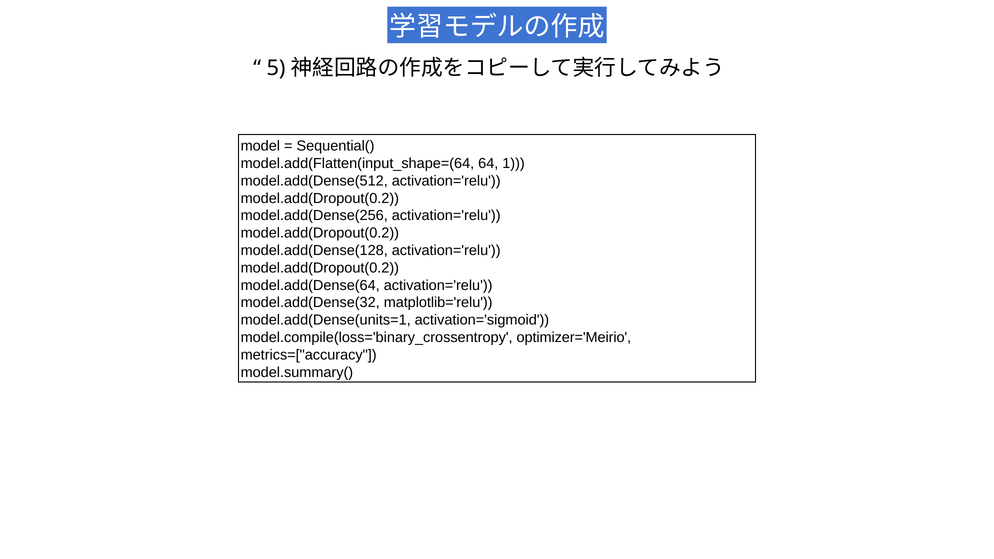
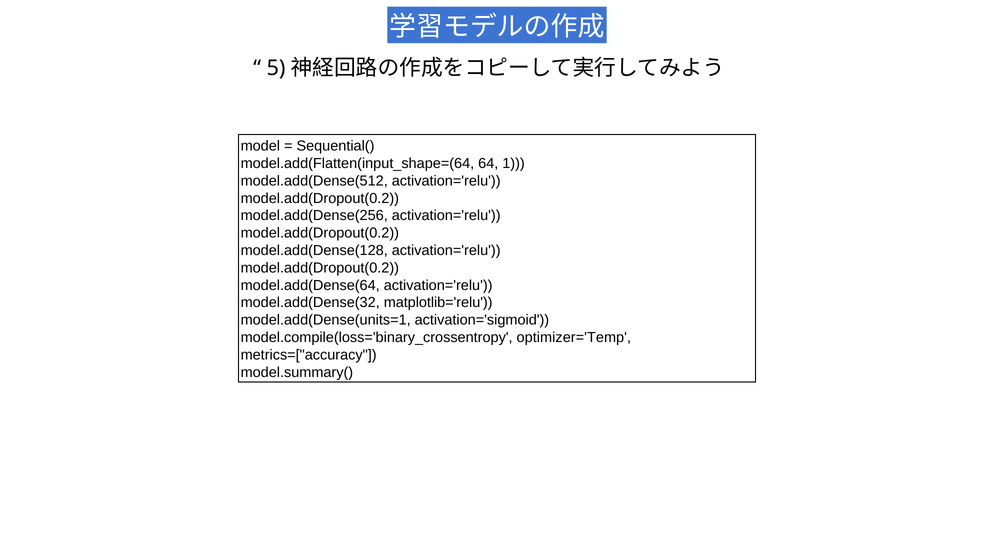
optimizer='Meirio: optimizer='Meirio -> optimizer='Temp (574, 338)
